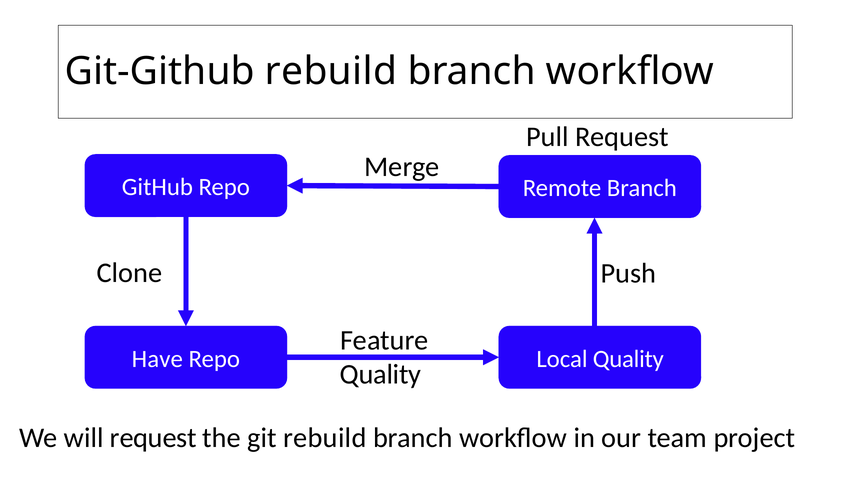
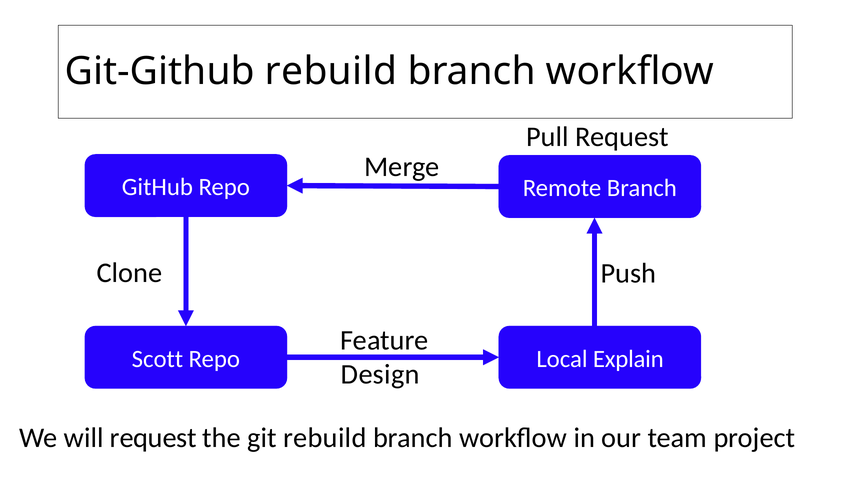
Have: Have -> Scott (157, 359)
Local Quality: Quality -> Explain (628, 359)
Quality: Quality -> Design (380, 374)
